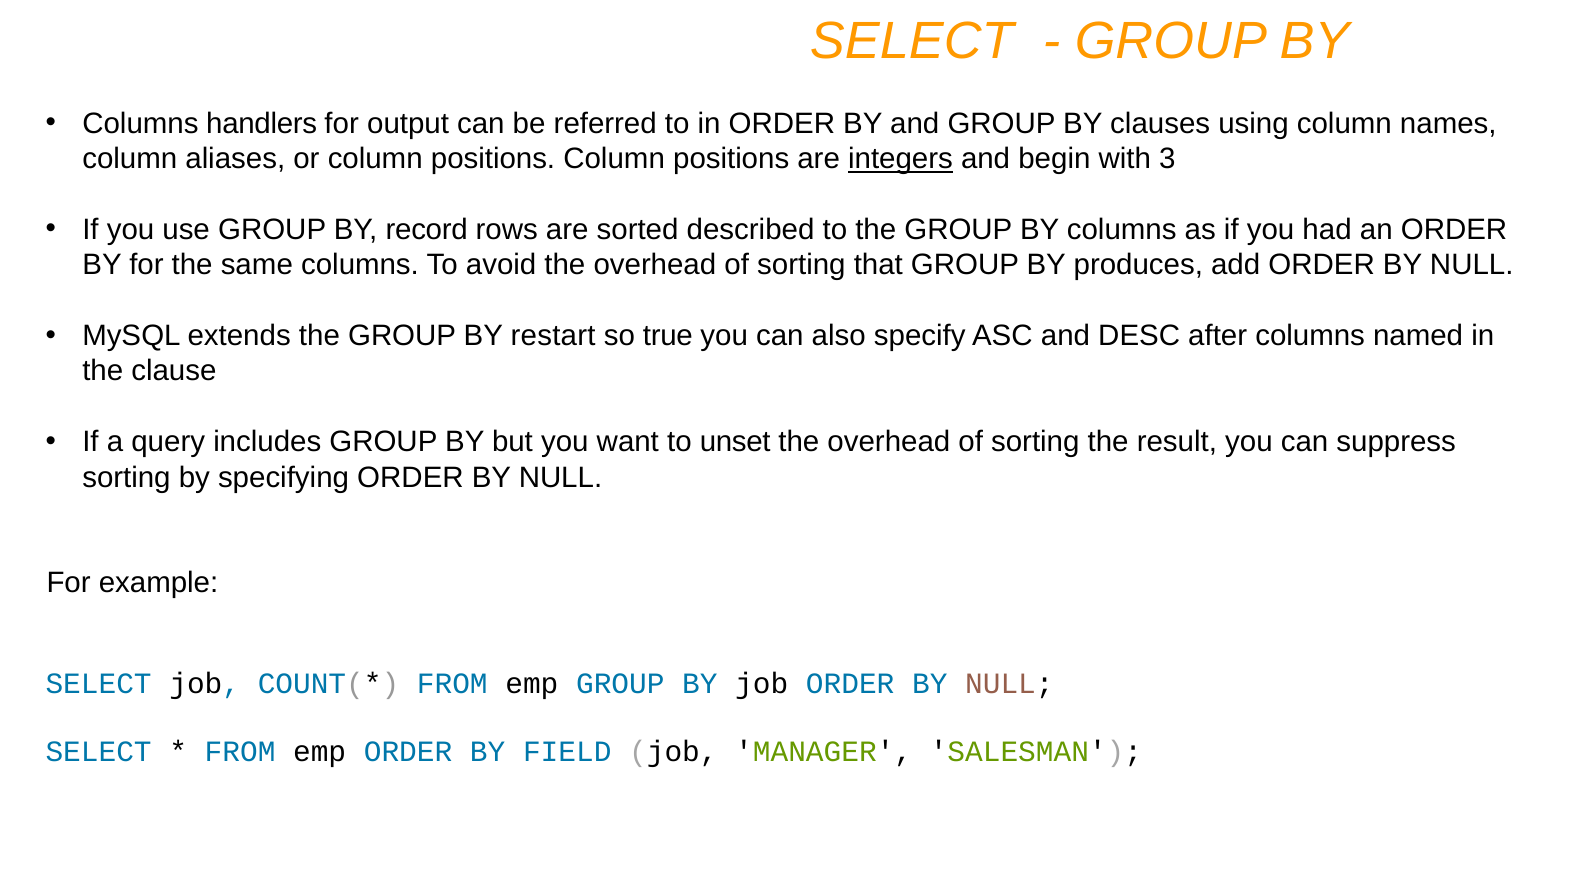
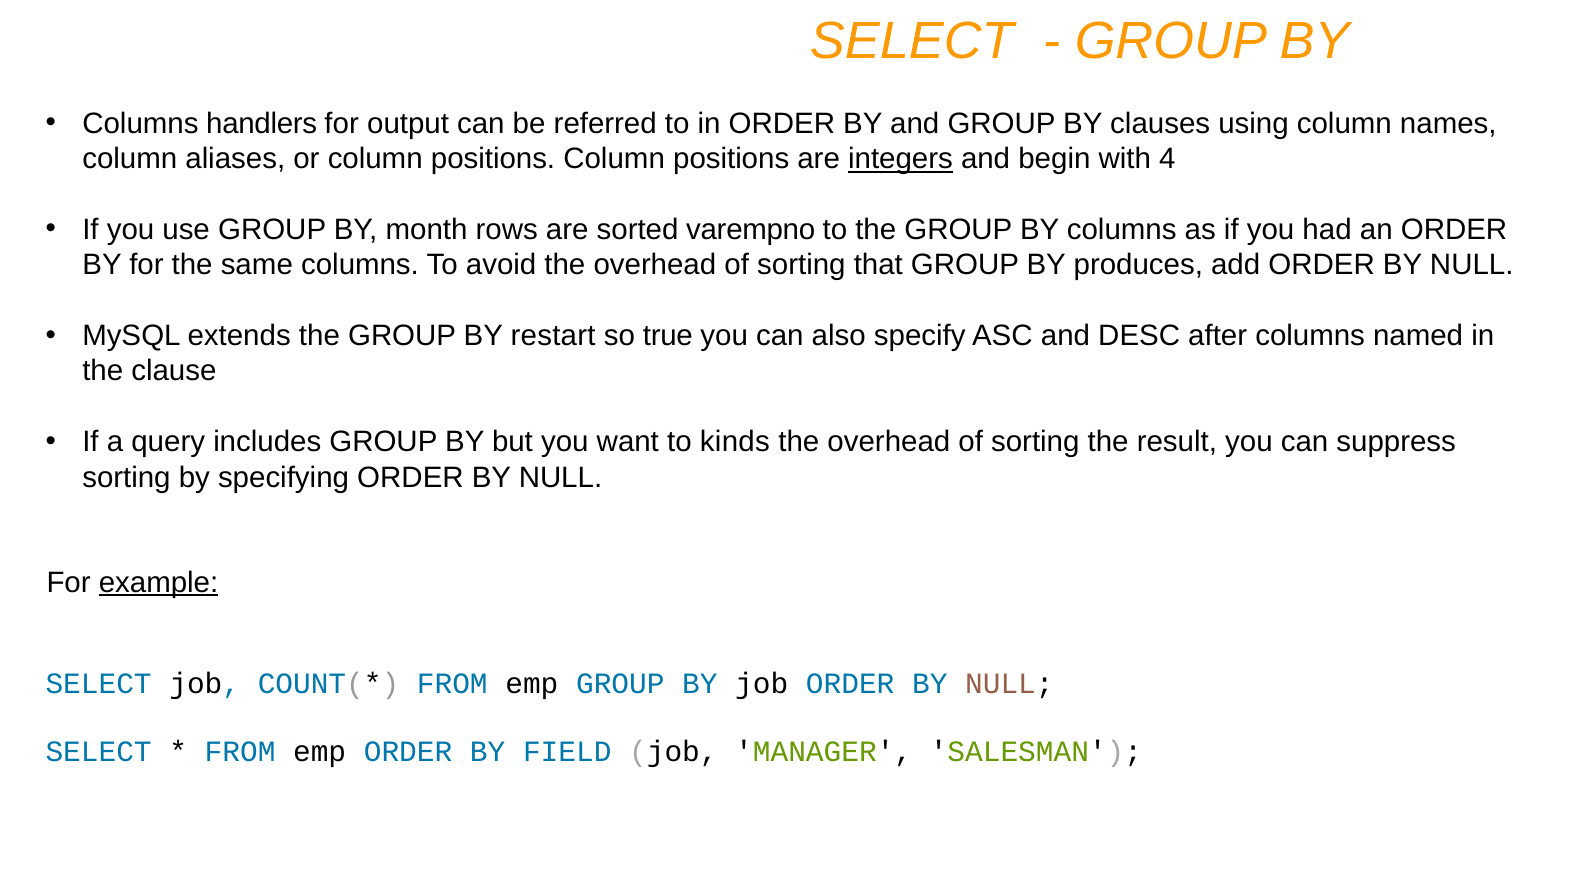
3: 3 -> 4 (1167, 159)
record: record -> month (427, 230)
described: described -> varempno (751, 230)
unset: unset -> kinds (735, 442)
example underline: none -> present (159, 583)
